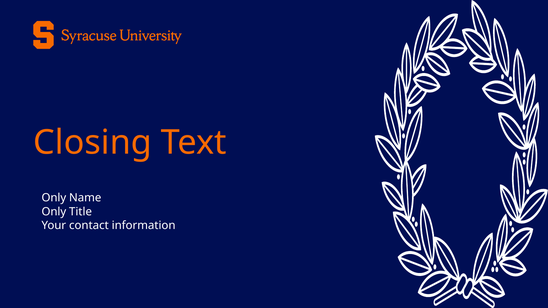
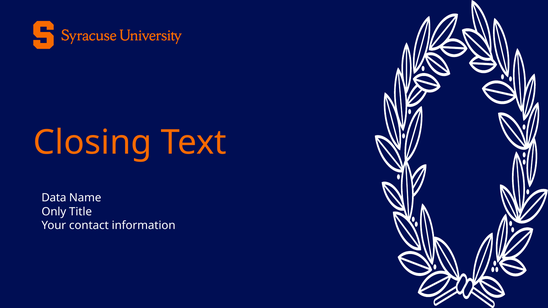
Only: Only -> Data (54, 198)
